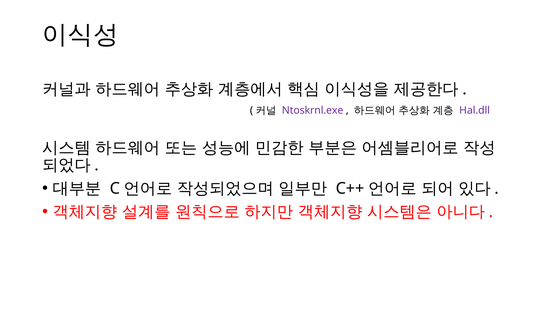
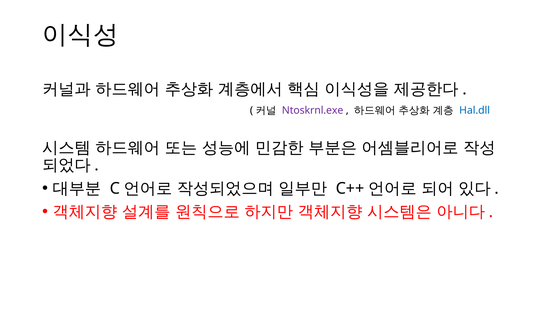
Hal.dll colour: purple -> blue (475, 110)
